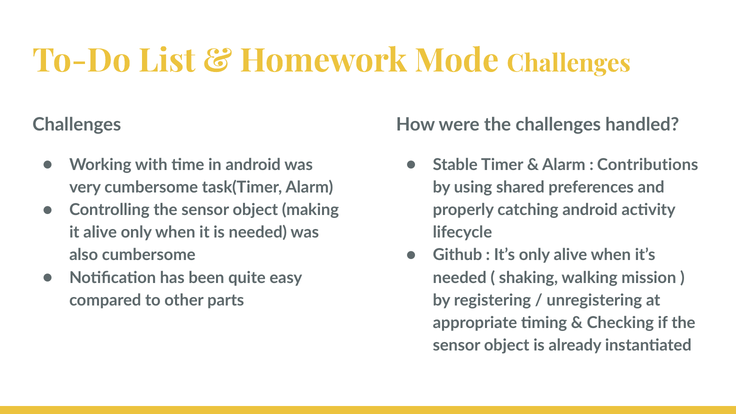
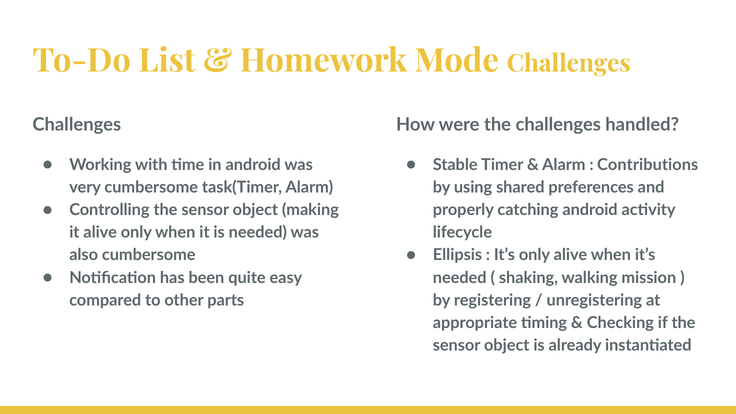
Github: Github -> Ellipsis (457, 255)
